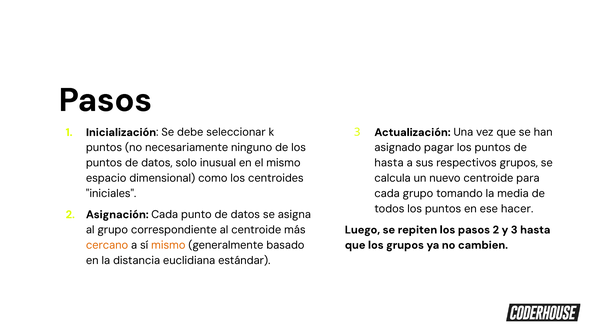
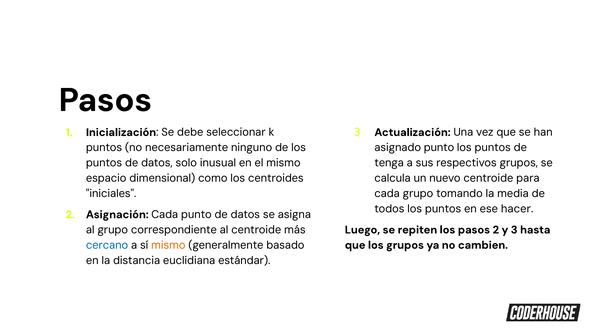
asignado pagar: pagar -> punto (439, 148)
hasta: hasta -> tenga (389, 163)
cercano colour: orange -> blue (107, 245)
